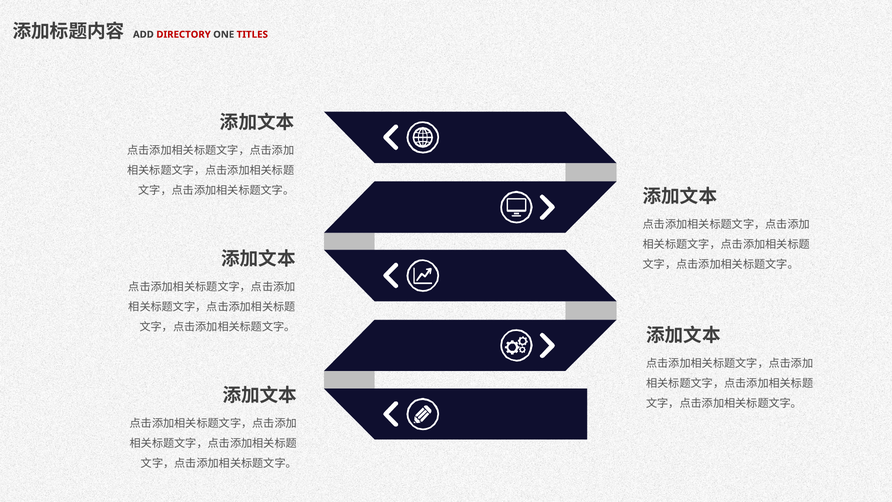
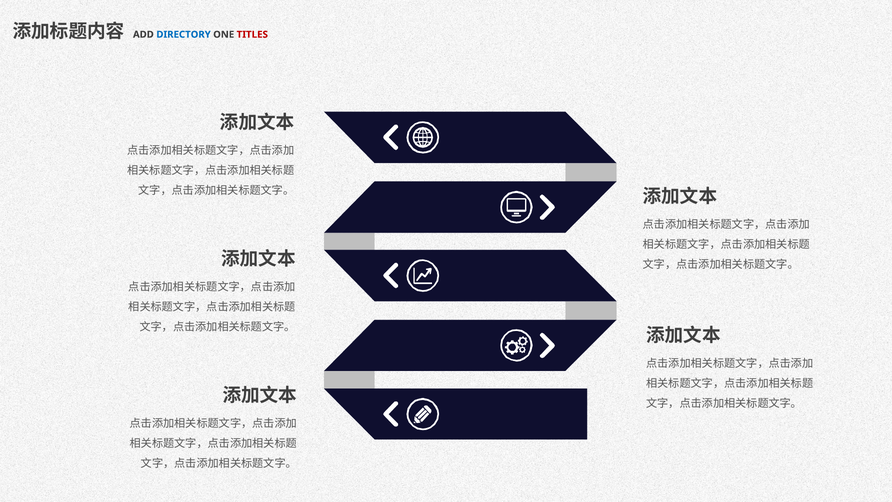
DIRECTORY colour: red -> blue (184, 35)
